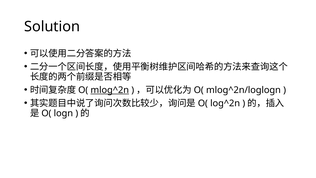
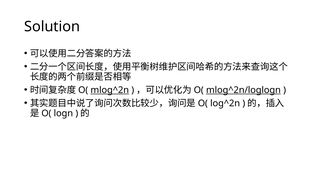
mlog^2n/loglogn underline: none -> present (243, 90)
